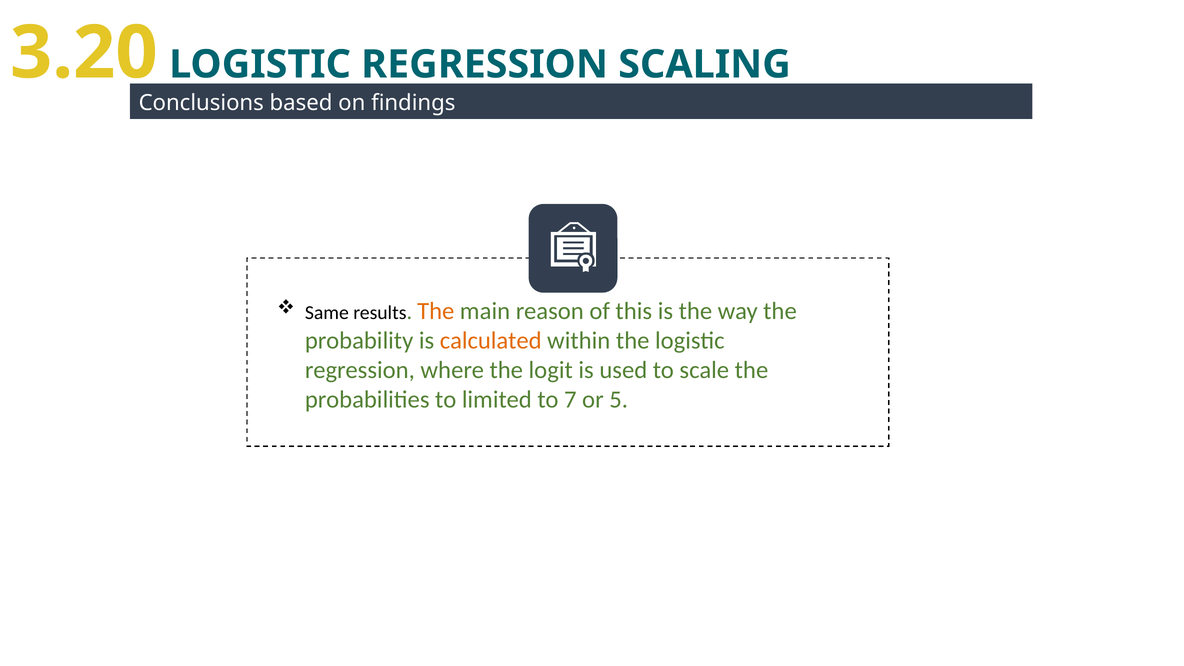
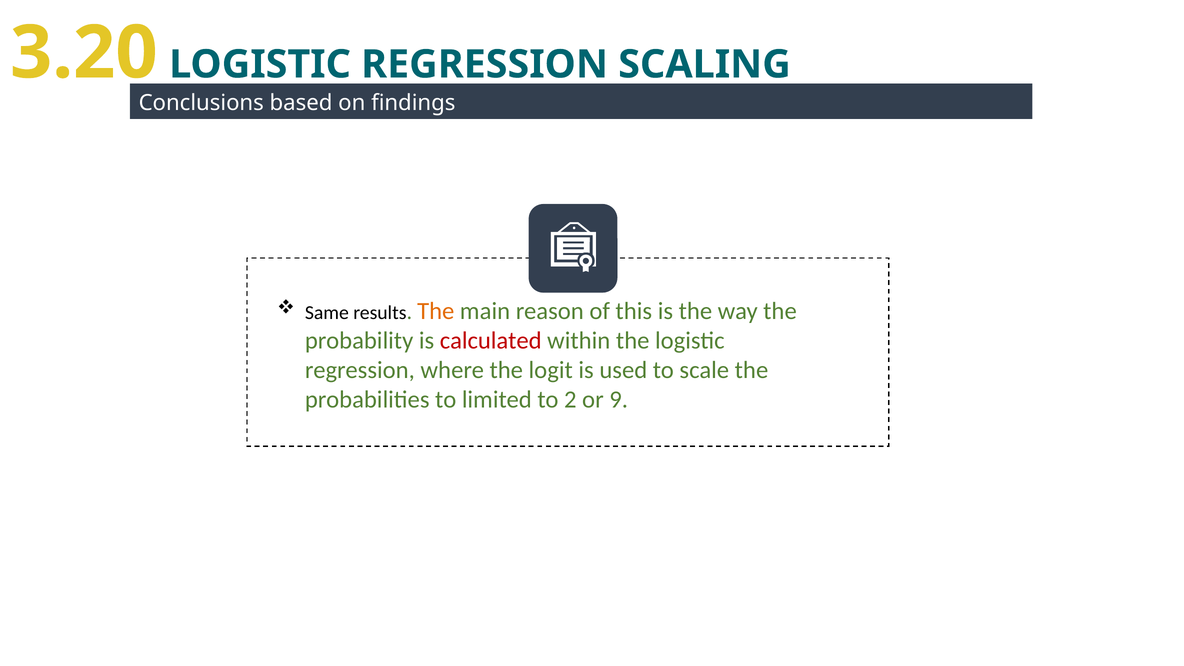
calculated colour: orange -> red (491, 340)
7: 7 -> 2 (570, 400)
5: 5 -> 9 (619, 400)
